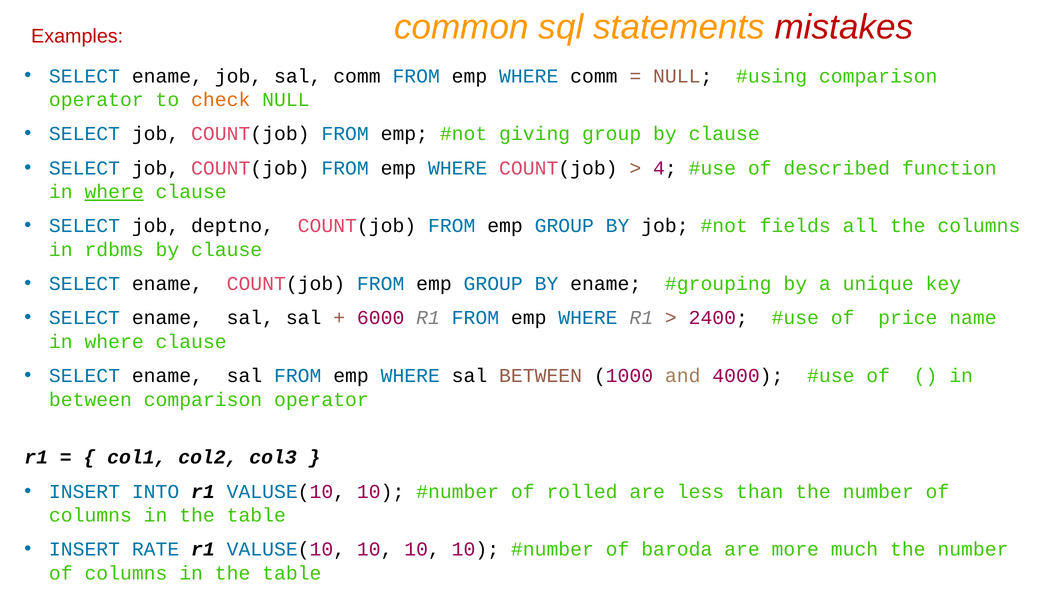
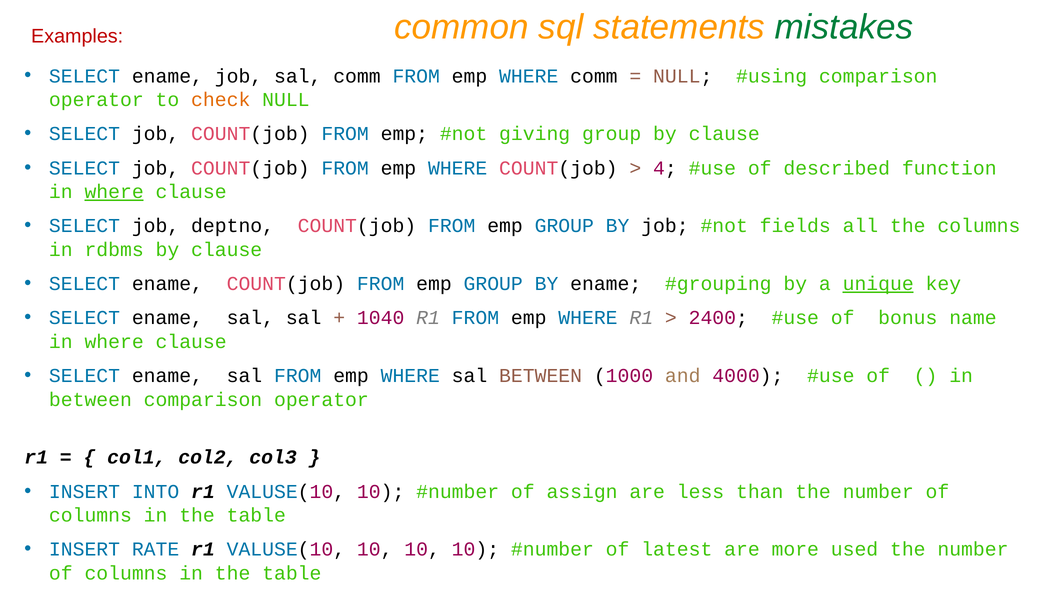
mistakes colour: red -> green (844, 27)
unique underline: none -> present (878, 284)
6000: 6000 -> 1040 (381, 318)
price: price -> bonus (908, 318)
rolled: rolled -> assign (582, 492)
baroda: baroda -> latest (677, 550)
much: much -> used (855, 550)
